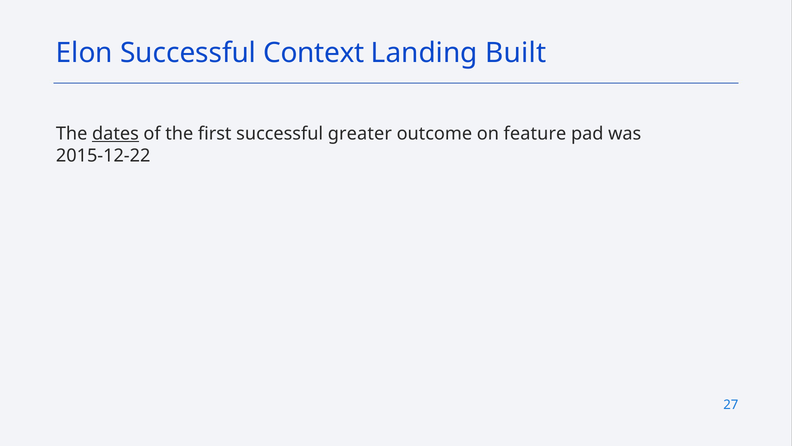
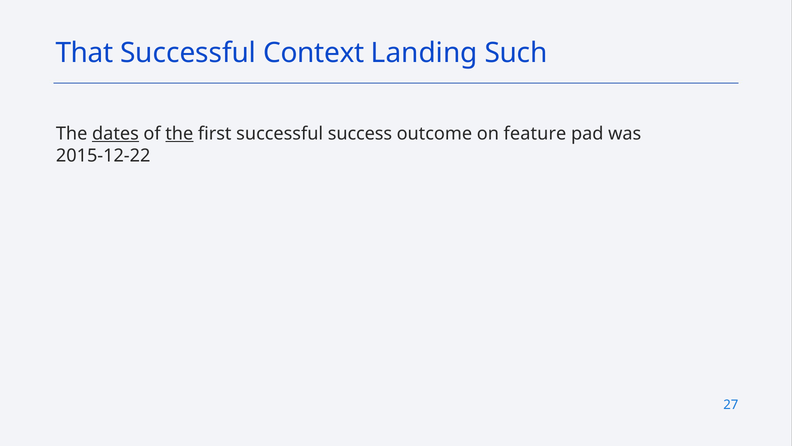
Elon: Elon -> That (84, 53)
Built: Built -> Such (516, 53)
the underline: none -> present (179, 134)
greater: greater -> success (360, 134)
